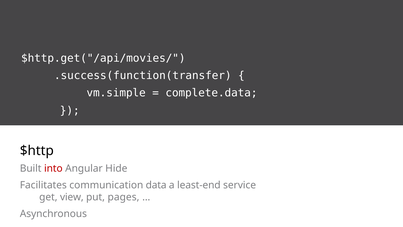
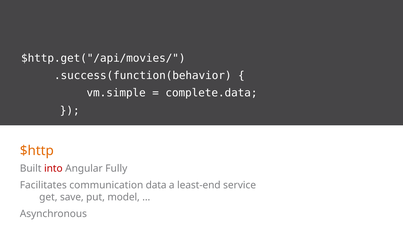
.success(function(transfer: .success(function(transfer -> .success(function(behavior (143, 75)
$http colour: black -> orange (37, 151)
Hide: Hide -> Fully (116, 168)
view: view -> save (72, 197)
pages: pages -> model (124, 197)
